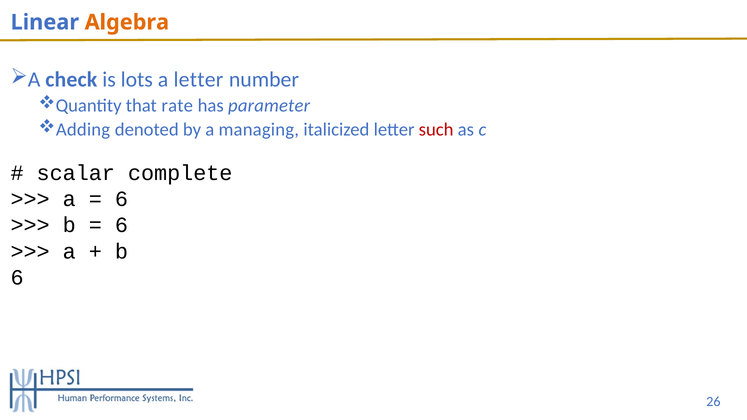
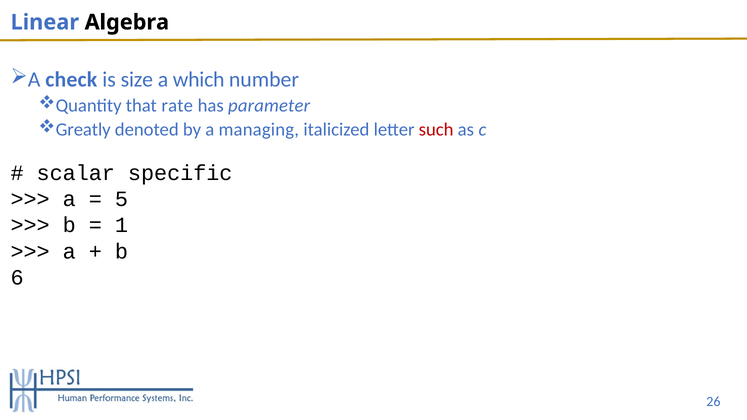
Algebra colour: orange -> black (127, 22)
lots: lots -> size (137, 80)
a letter: letter -> which (199, 80)
Adding: Adding -> Greatly (83, 130)
complete: complete -> specific (180, 173)
6: 6 -> 5 (121, 199)
6: 6 -> 1 (121, 225)
